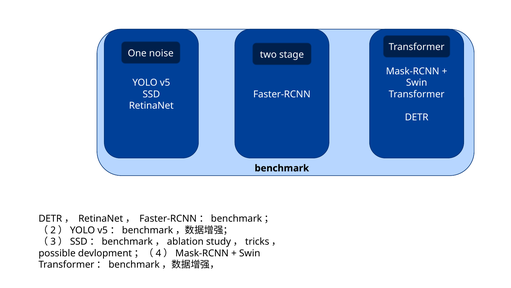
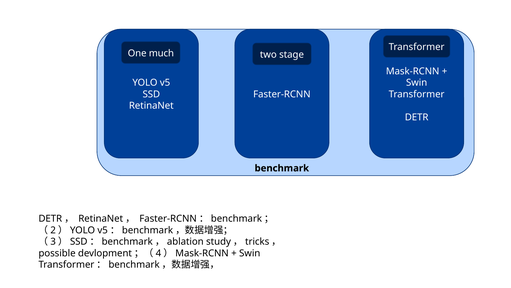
noise: noise -> much (161, 53)
